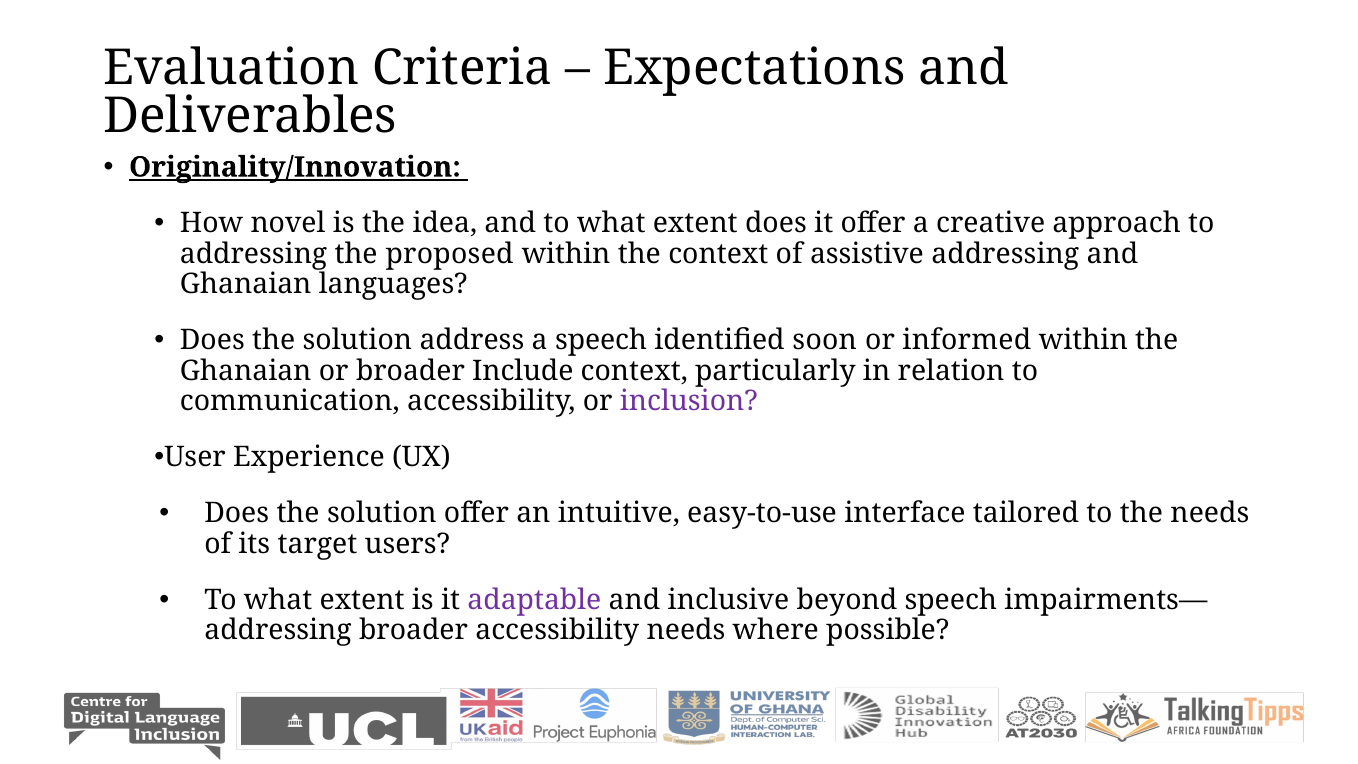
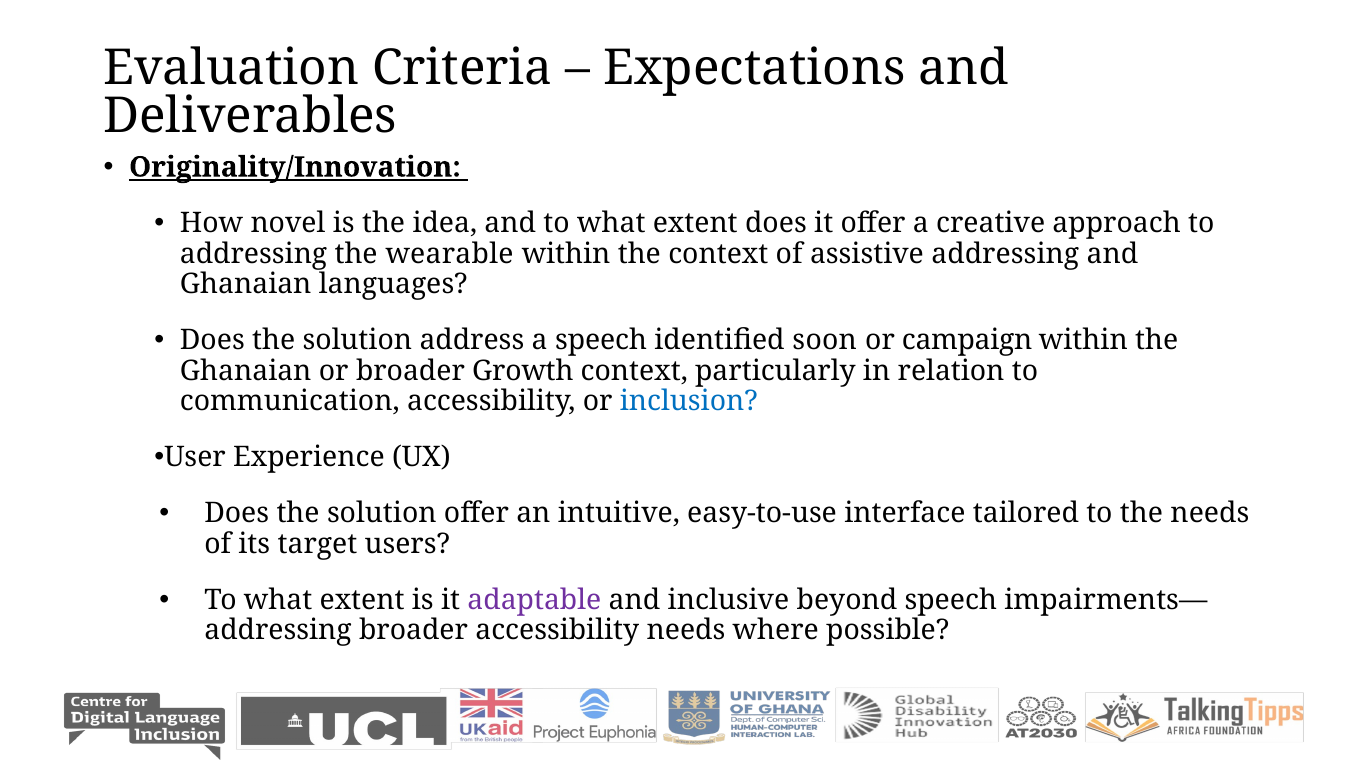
proposed: proposed -> wearable (450, 254)
informed: informed -> campaign (967, 340)
Include: Include -> Growth (523, 371)
inclusion colour: purple -> blue (689, 401)
